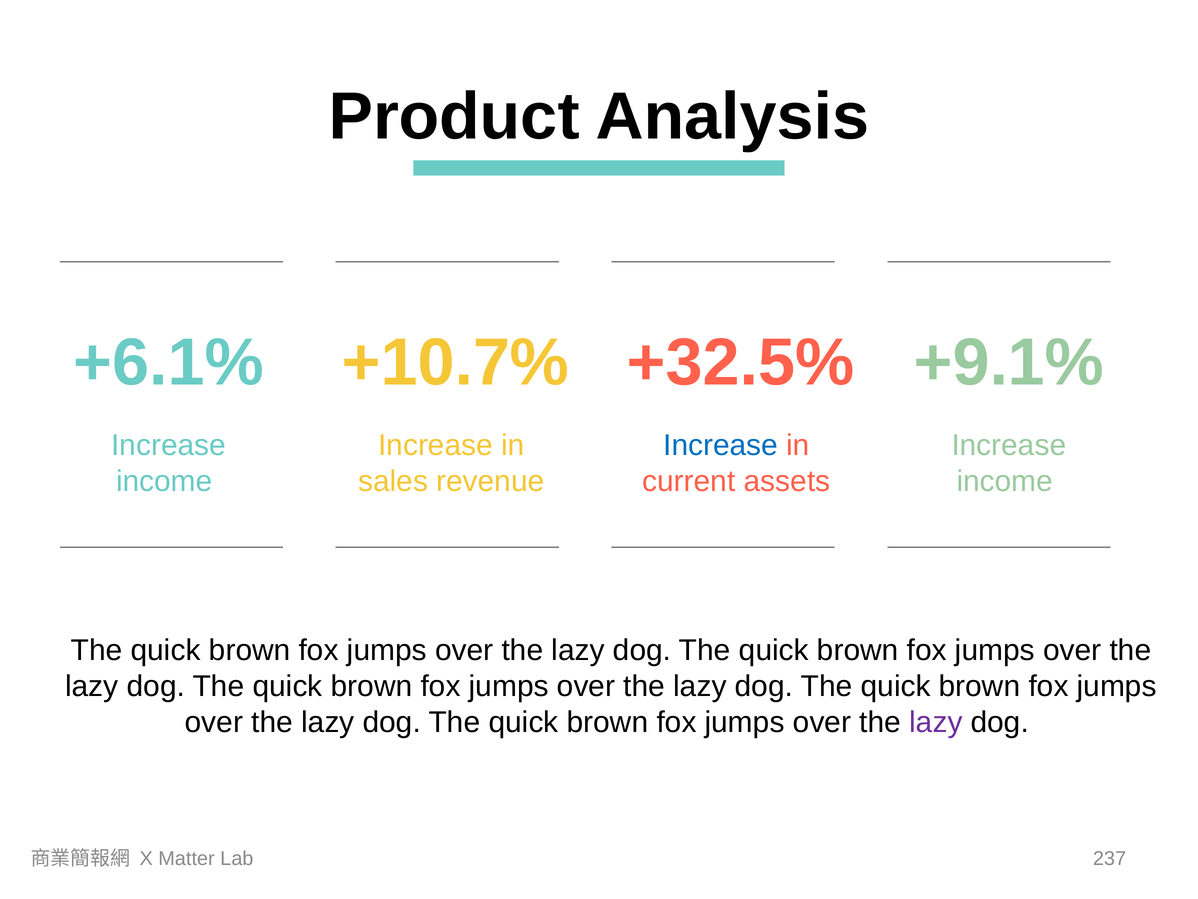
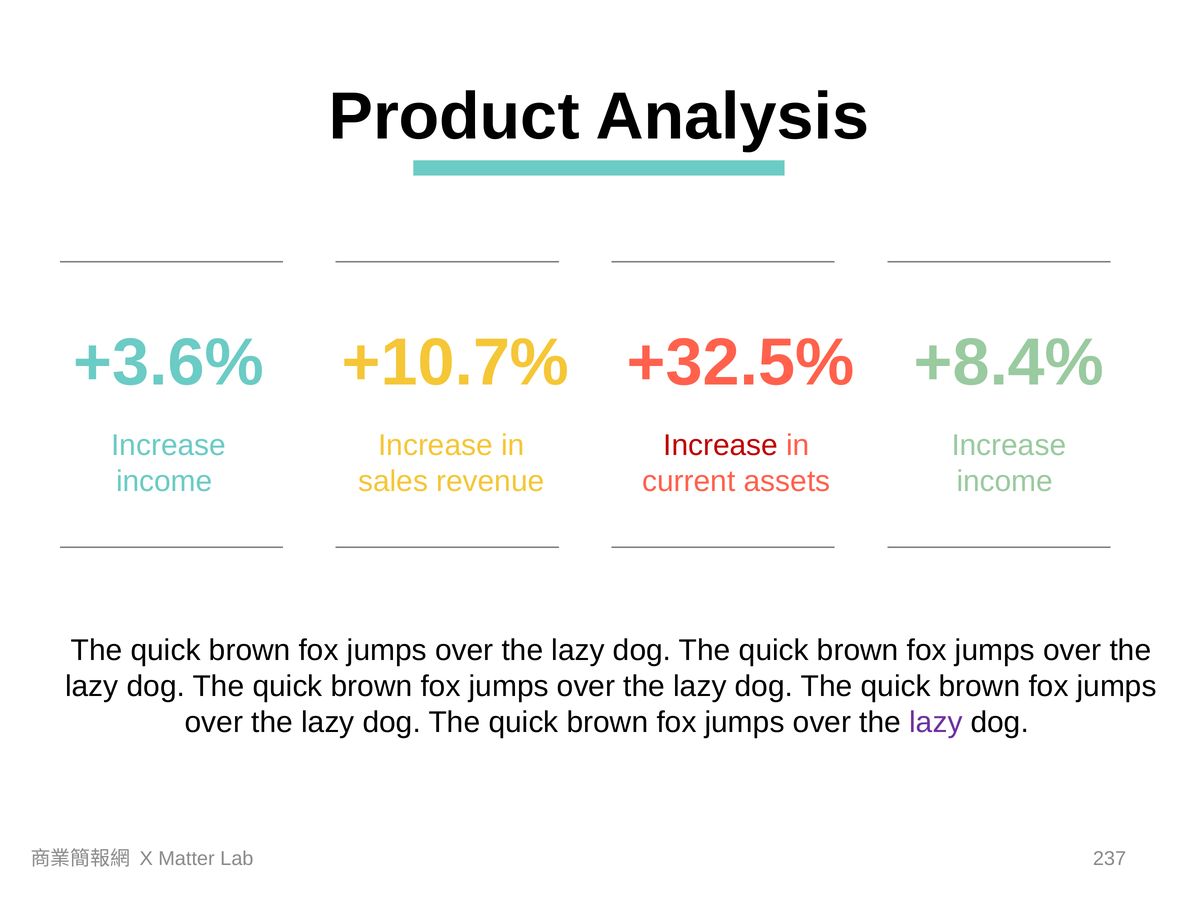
+6.1%: +6.1% -> +3.6% (169, 363)
+9.1%: +9.1% -> +8.4% (1009, 363)
Increase colour: blue -> red (721, 445)
